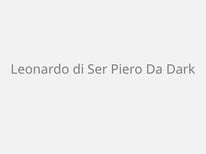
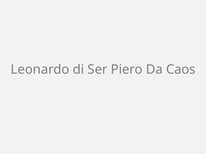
Dark: Dark -> Caos (181, 70)
